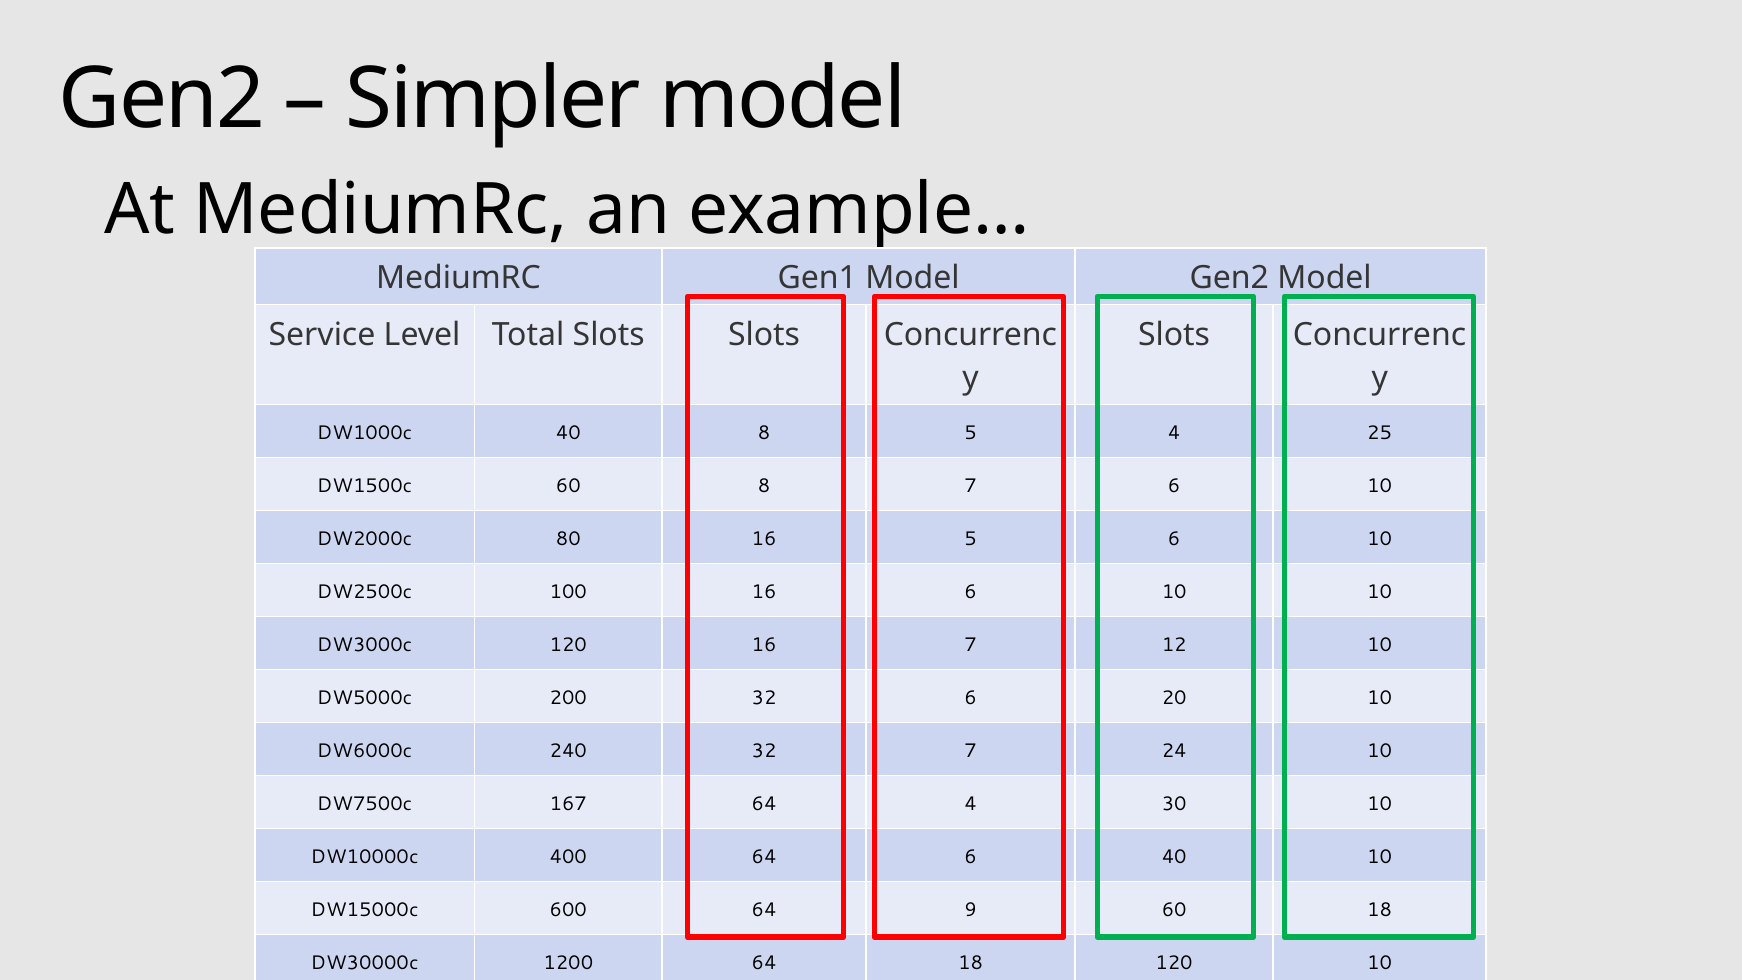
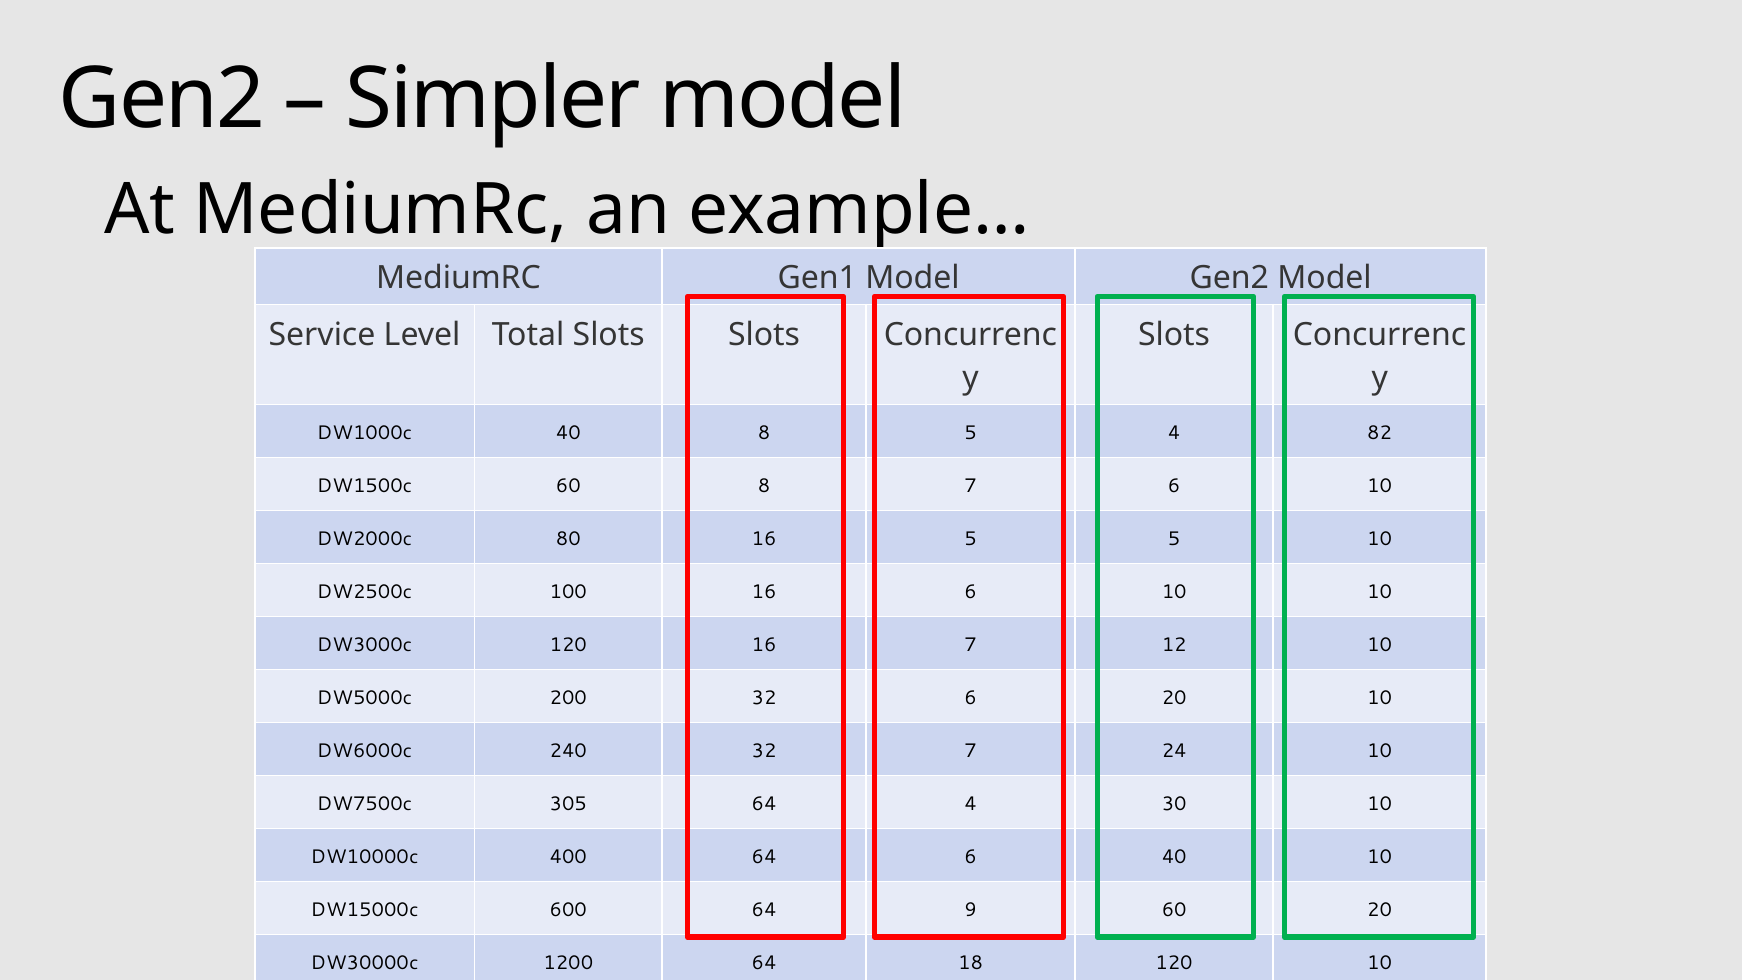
25: 25 -> 82 (1380, 433)
5 6: 6 -> 5 (1174, 539)
167: 167 -> 305 (568, 803)
60 18: 18 -> 20 (1380, 909)
